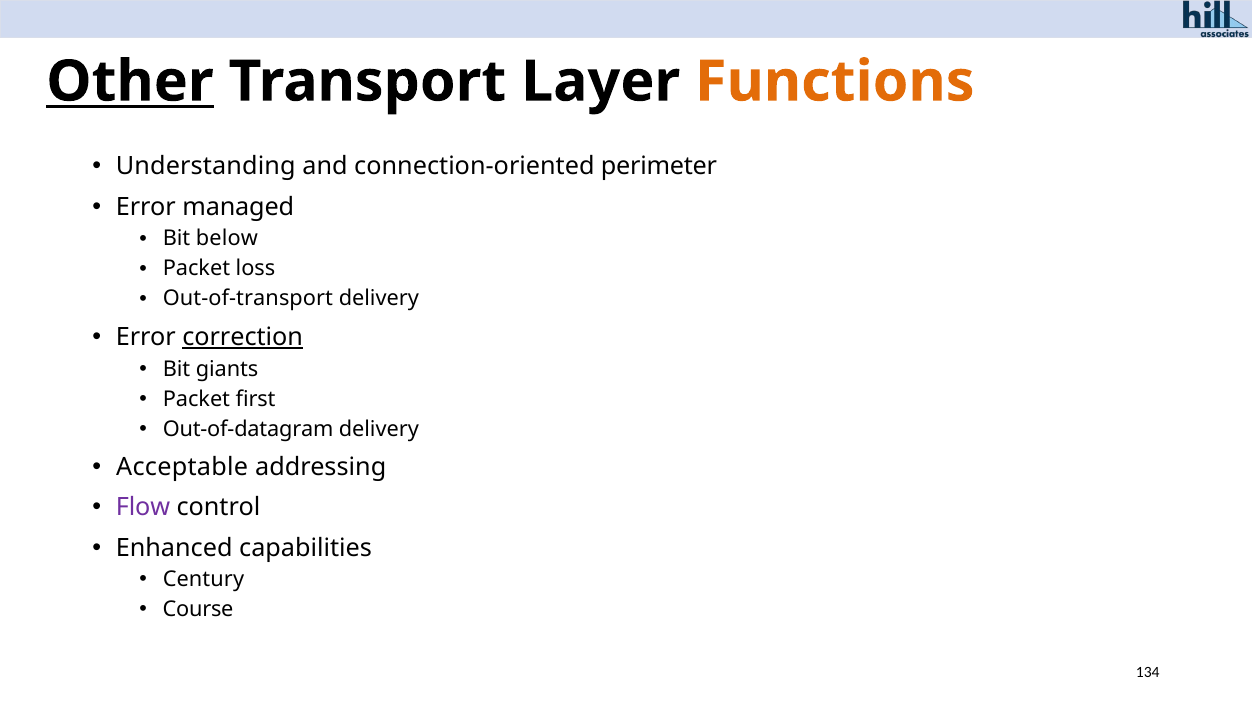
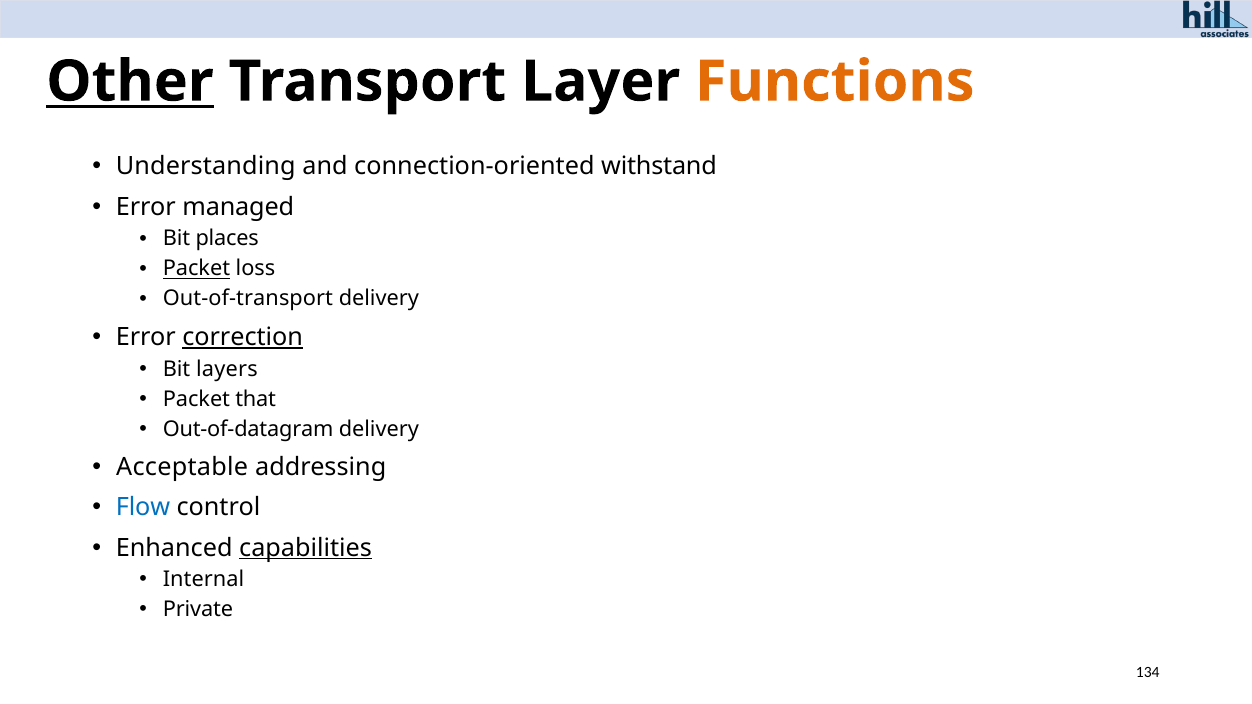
perimeter: perimeter -> withstand (659, 167)
below: below -> places (227, 239)
Packet underline: none -> present (196, 269)
giants: giants -> layers (227, 369)
first: first -> that (256, 399)
Flow colour: purple -> blue (143, 508)
capabilities underline: none -> present (306, 548)
Century: Century -> Internal (203, 580)
Course: Course -> Private (198, 610)
